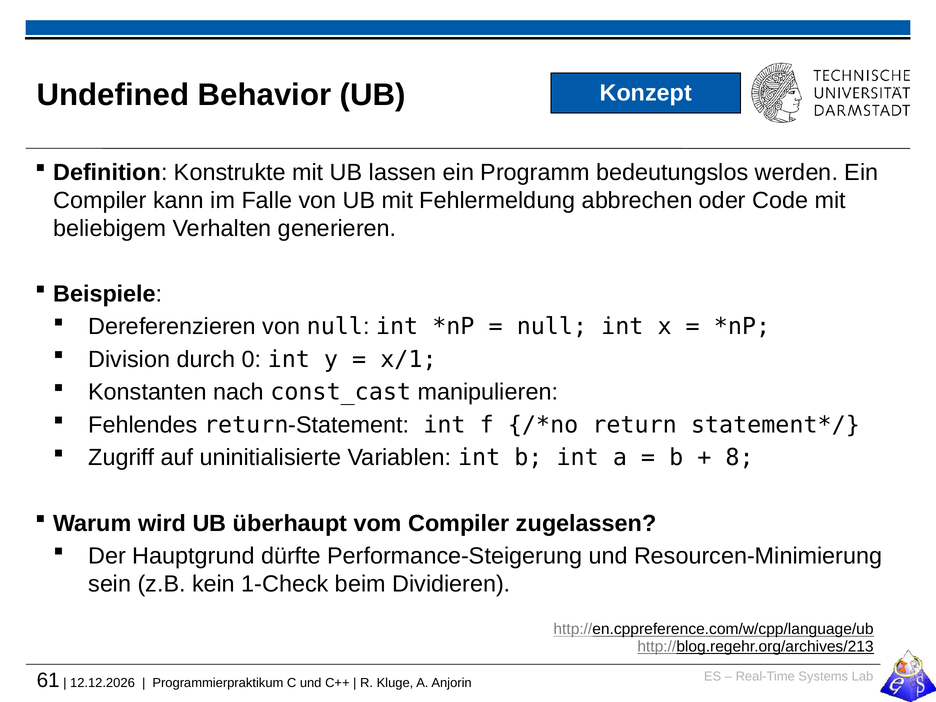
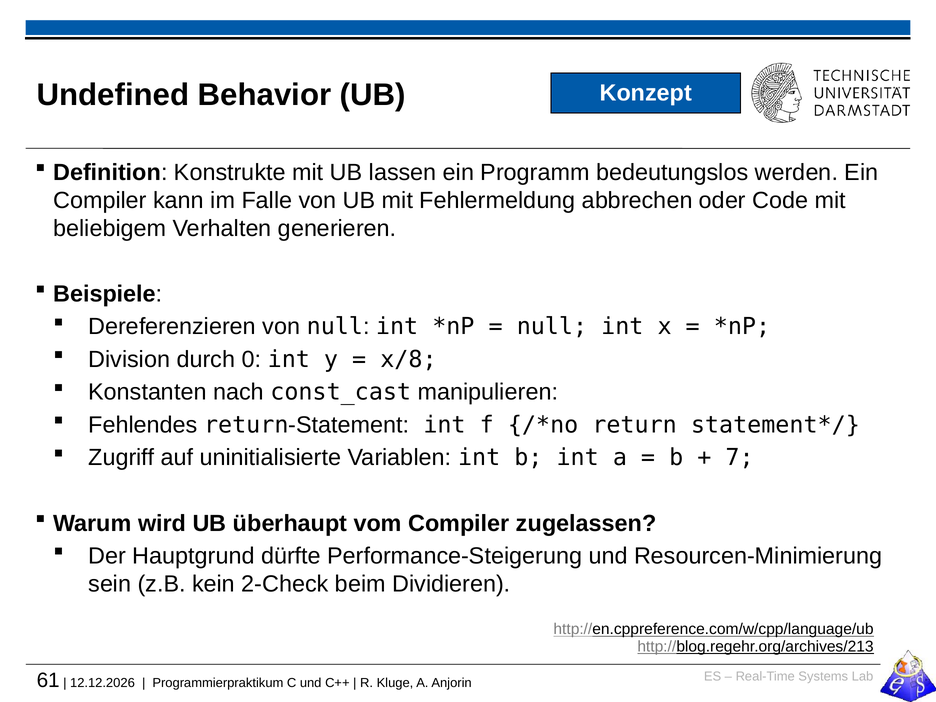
x/1: x/1 -> x/8 (408, 359)
8: 8 -> 7 (740, 458)
1-Check: 1-Check -> 2-Check (285, 584)
